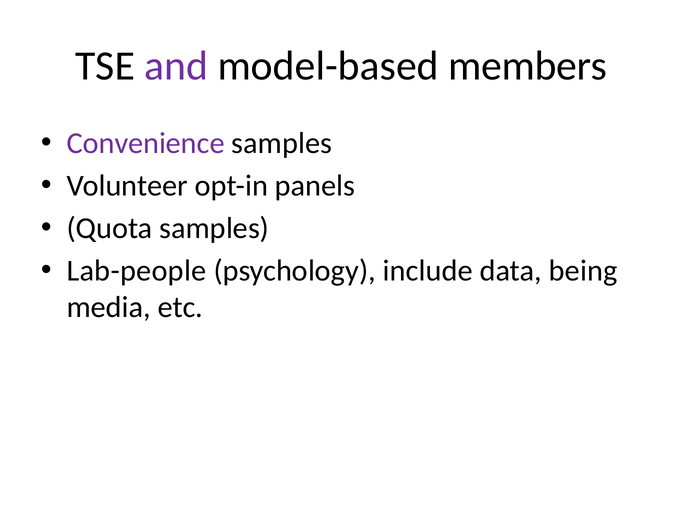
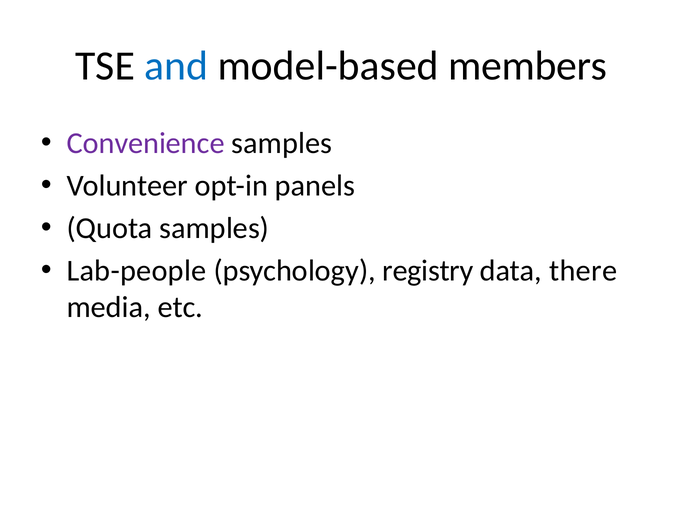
and colour: purple -> blue (176, 66)
include: include -> registry (428, 271)
being: being -> there (583, 271)
